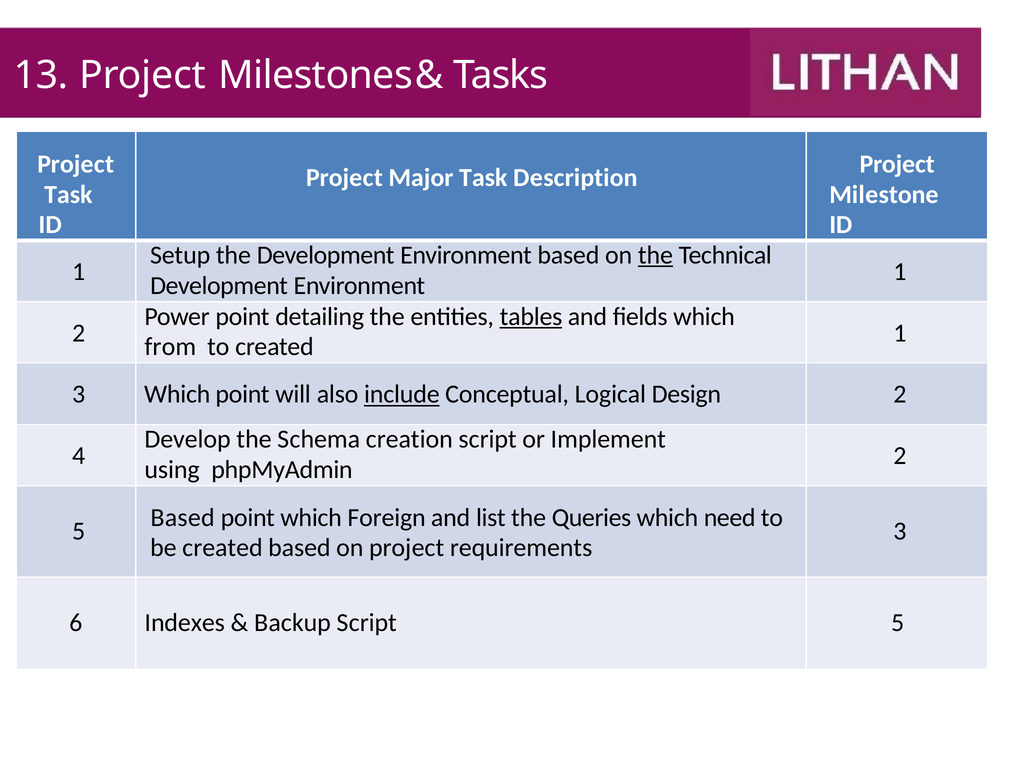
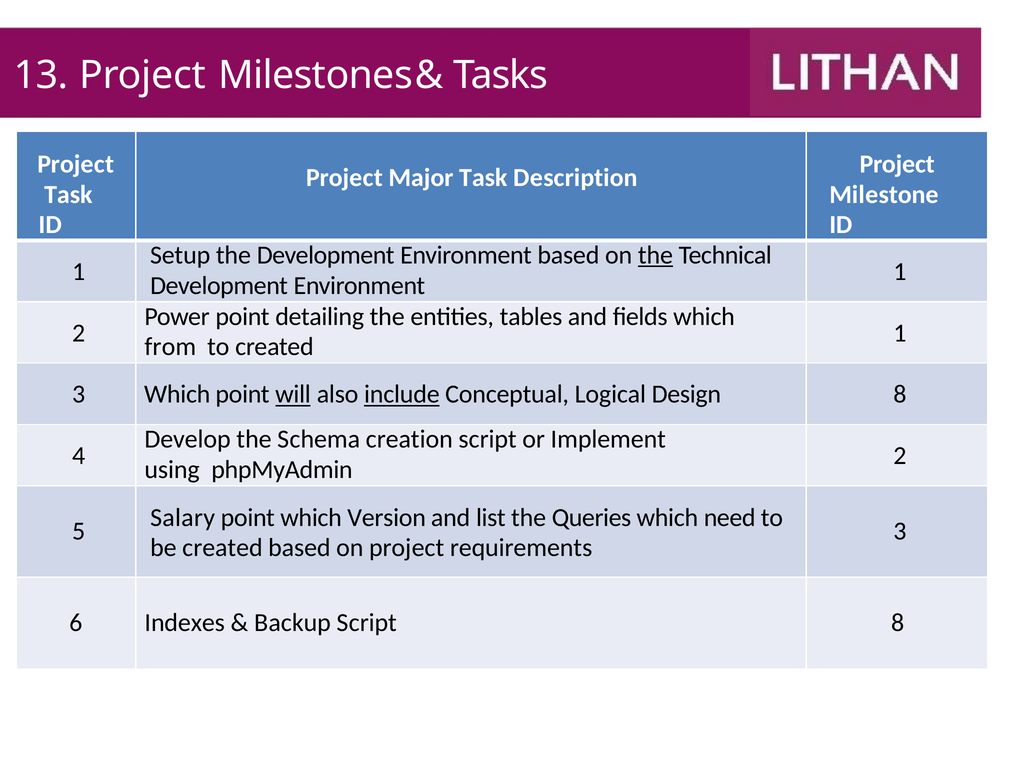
tables underline: present -> none (531, 317)
will underline: none -> present (293, 395)
Design 2: 2 -> 8 (900, 395)
Based: Based -> Salary (183, 518)
Foreign: Foreign -> Version (387, 518)
Script 5: 5 -> 8 (898, 623)
